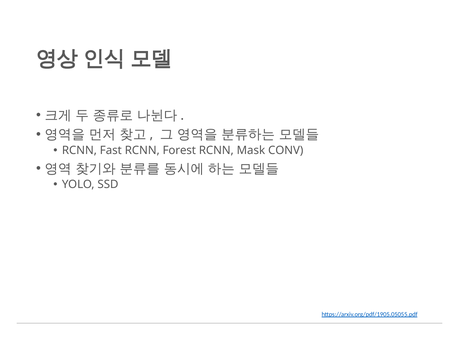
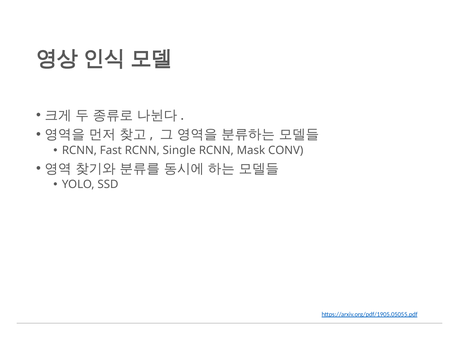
Forest: Forest -> Single (179, 150)
